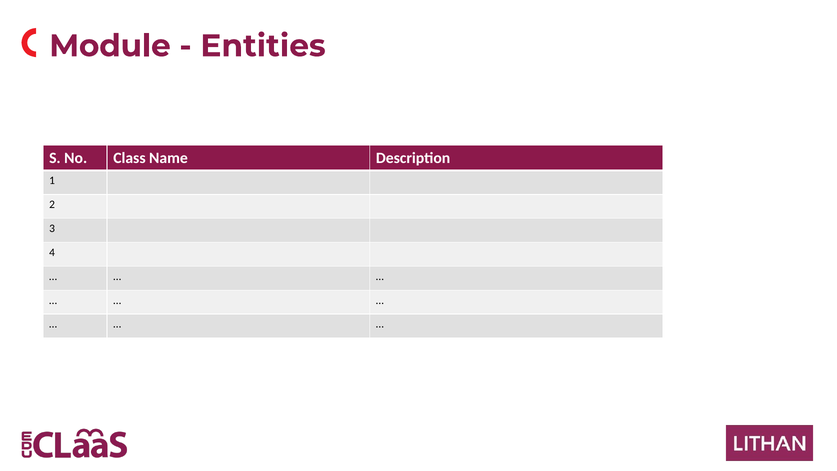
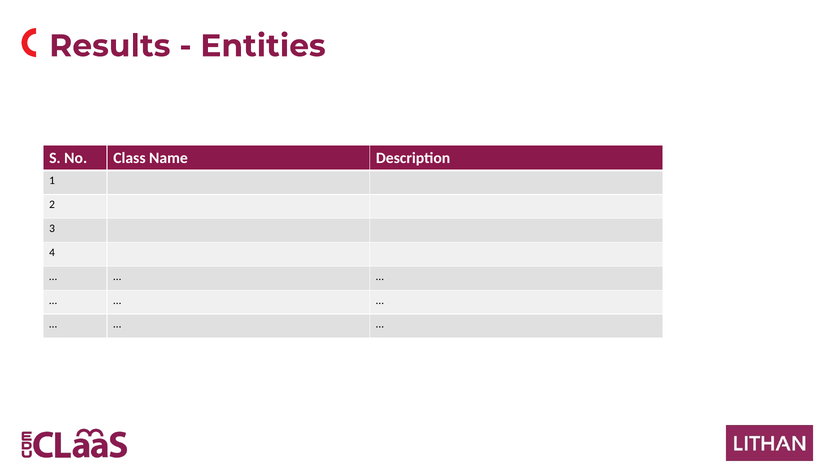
Module: Module -> Results (110, 46)
